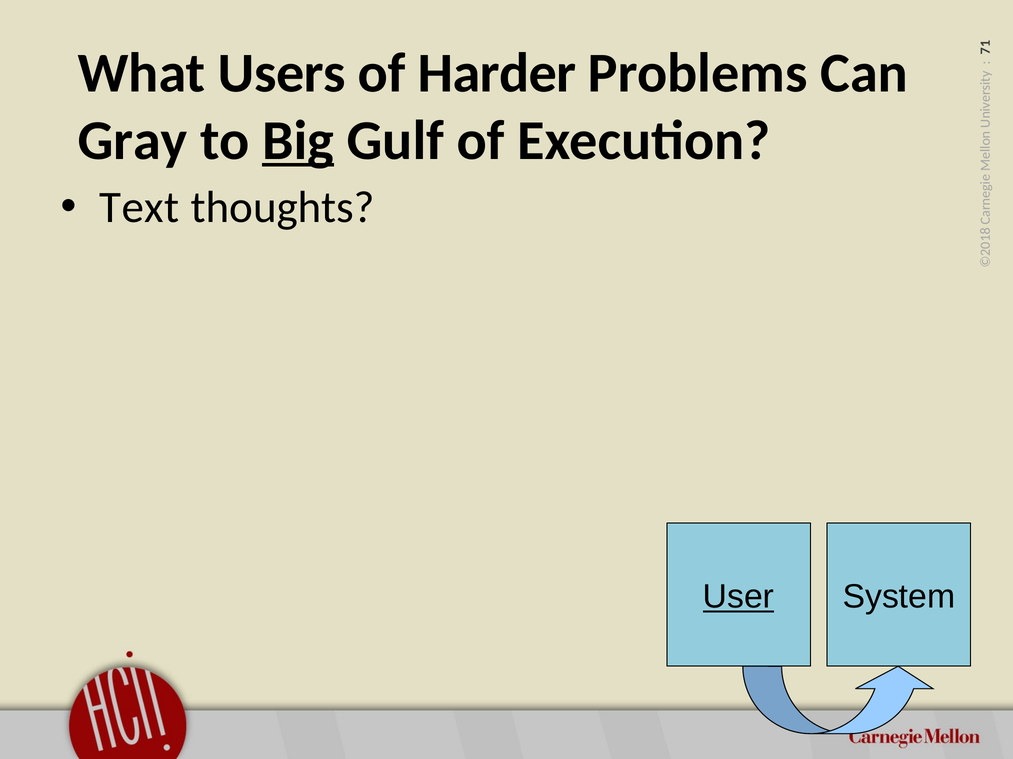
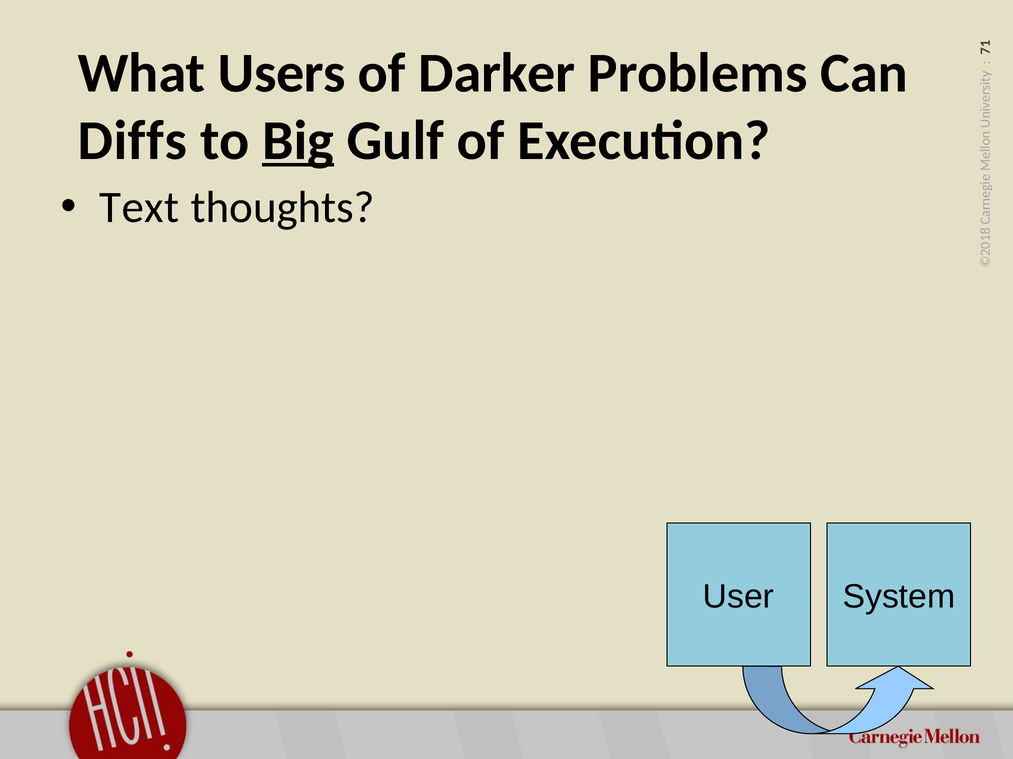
Harder: Harder -> Darker (497, 73)
Gray: Gray -> Diffs (132, 141)
User underline: present -> none (739, 597)
